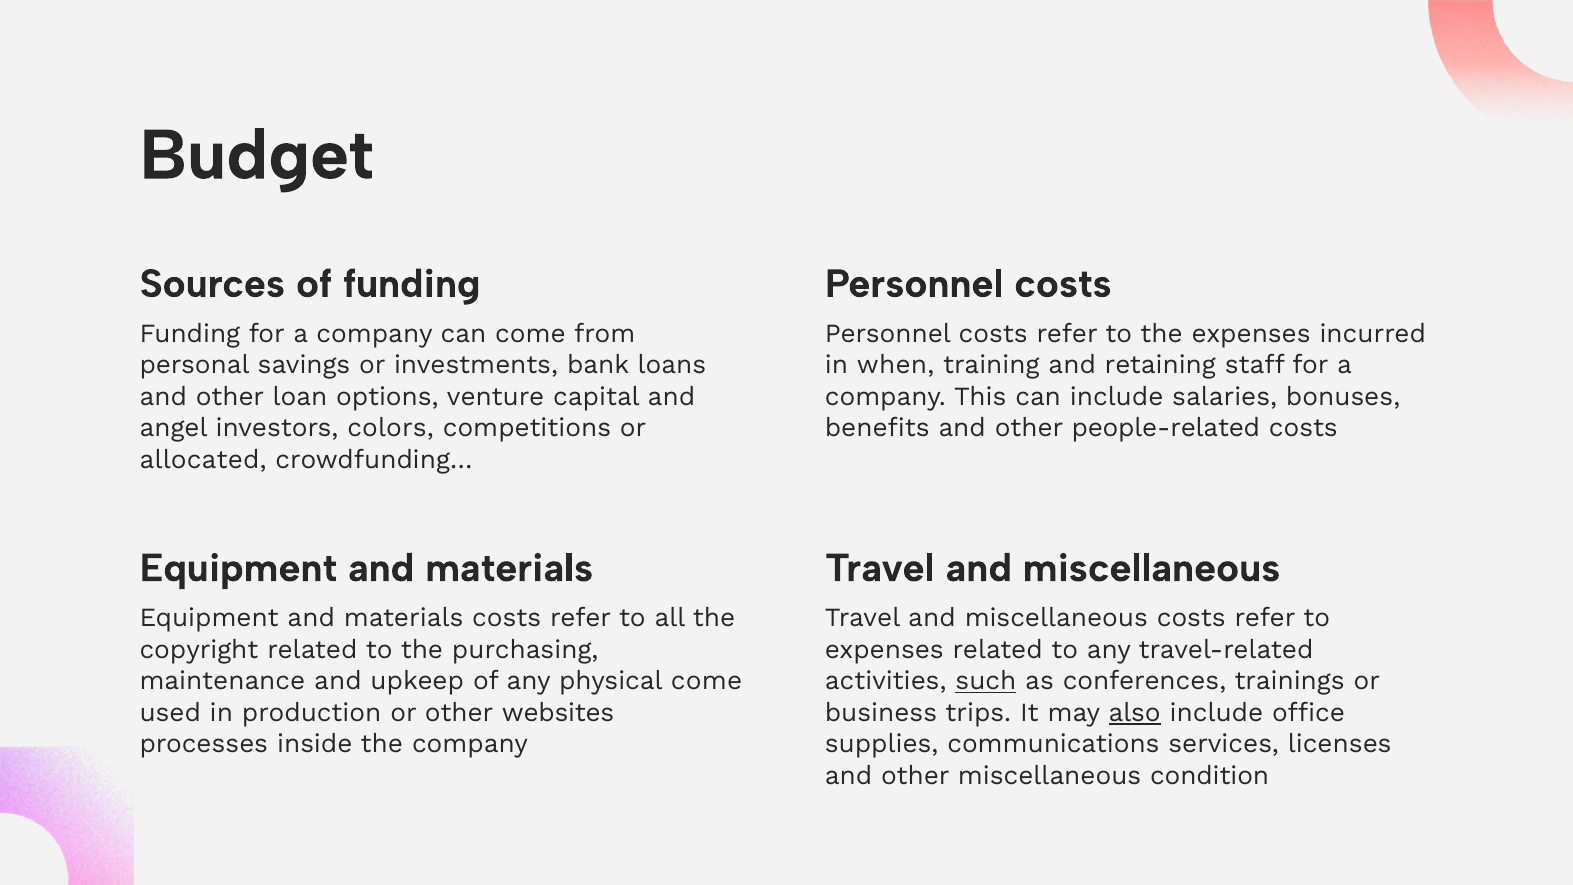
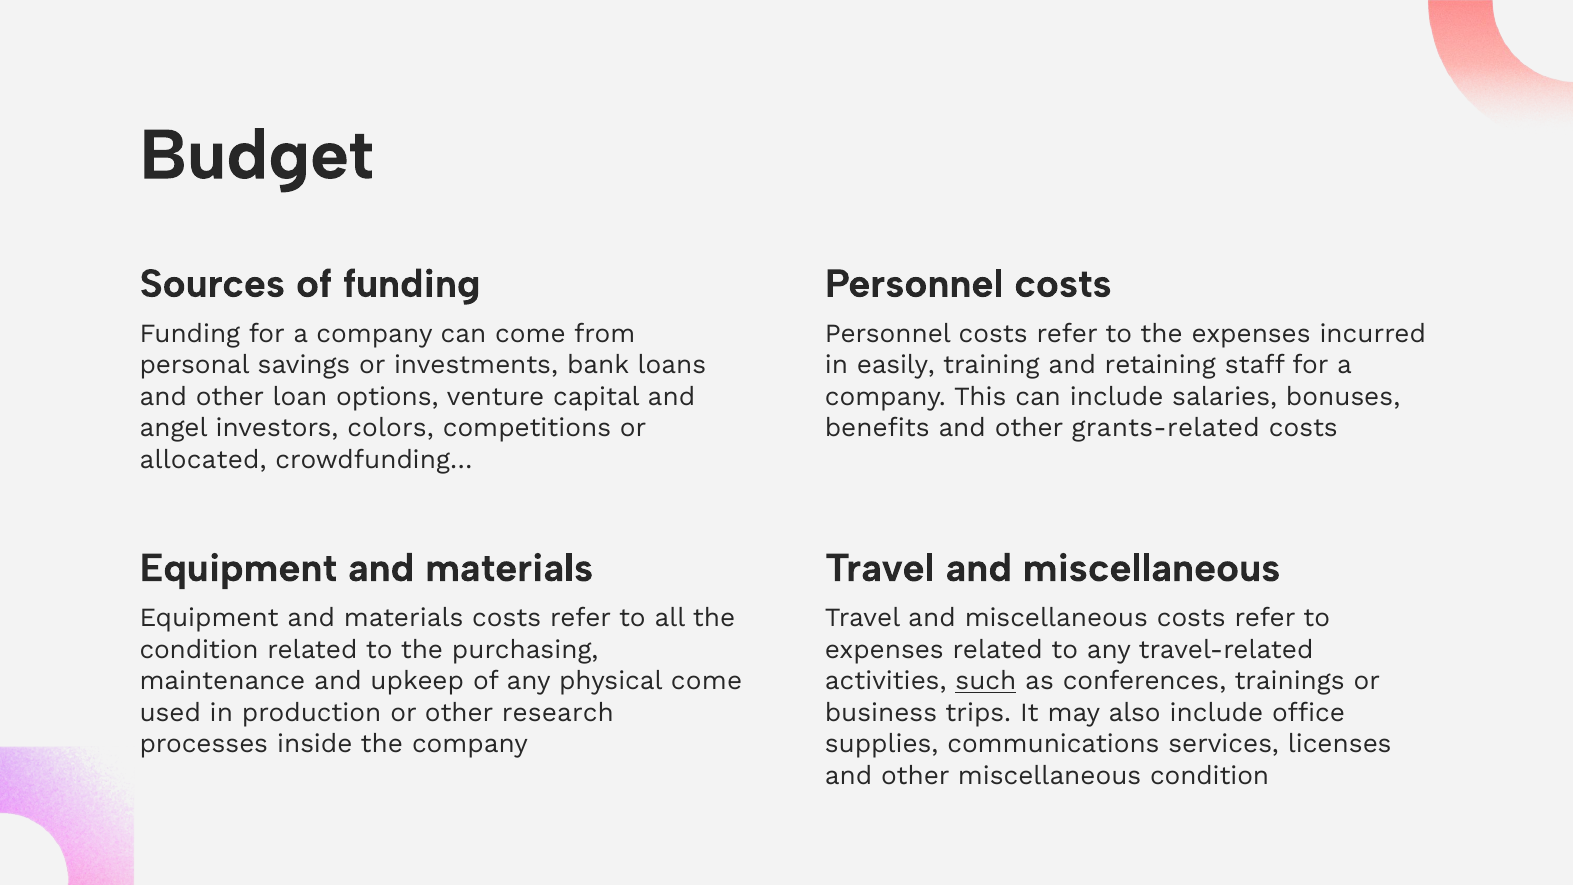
when: when -> easily (896, 365)
people-related: people-related -> grants-related (1166, 428)
copyright: copyright -> condition (199, 649)
websites: websites -> research (558, 712)
also underline: present -> none (1135, 712)
